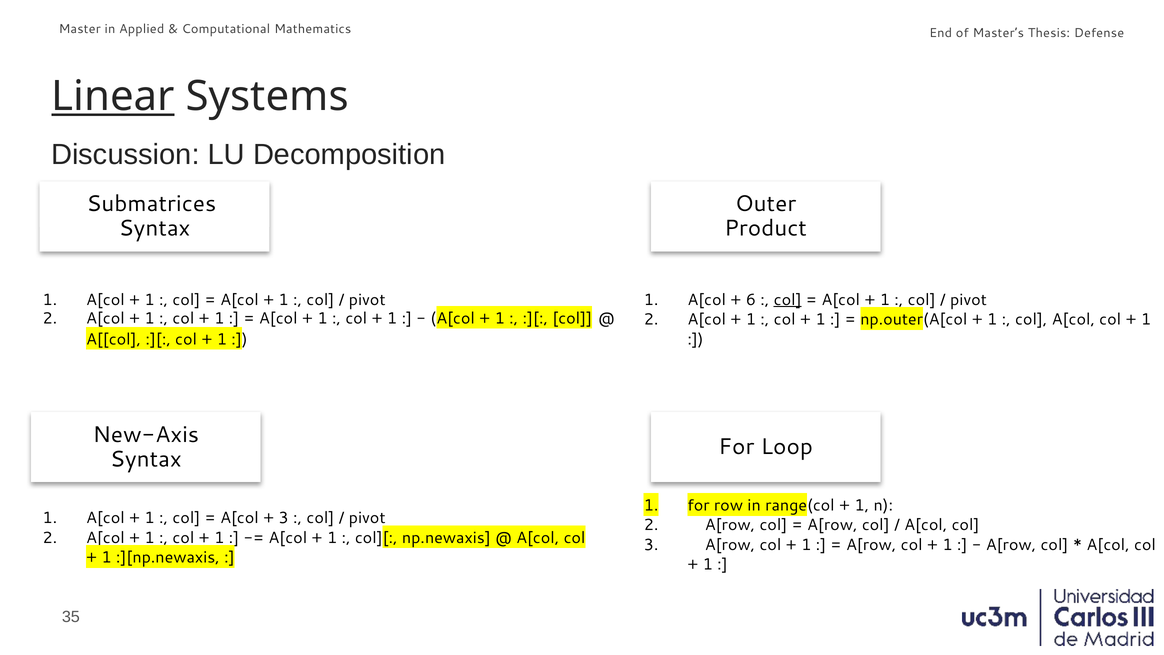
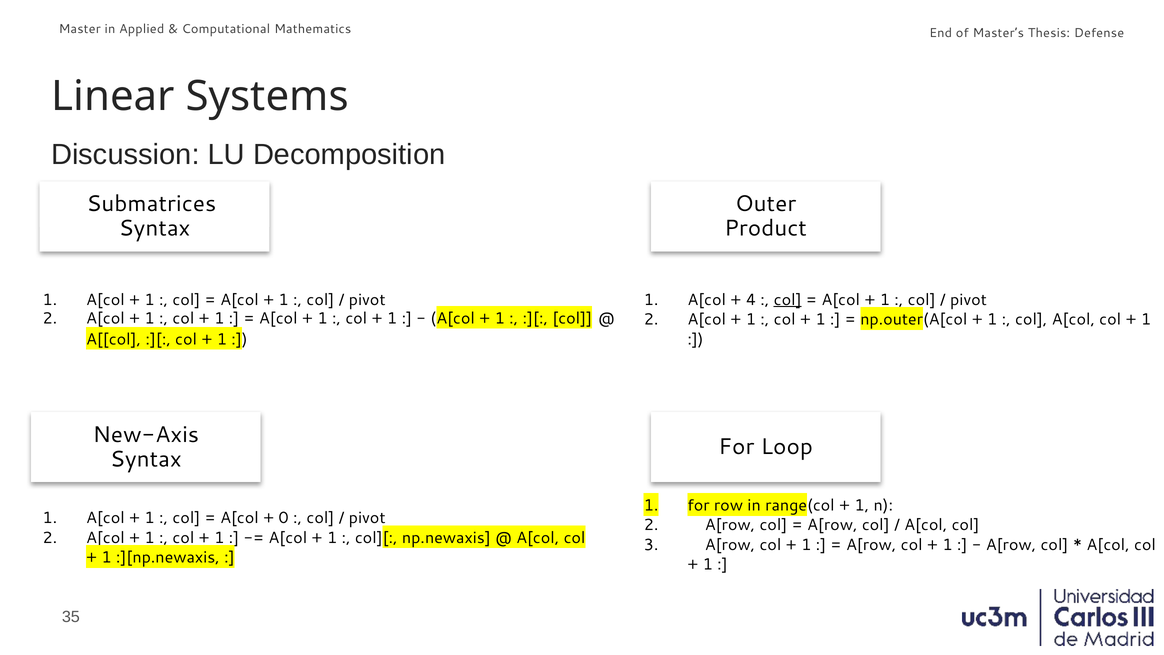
Linear underline: present -> none (113, 96)
6: 6 -> 4 (751, 300)
3: 3 -> 0 (284, 518)
